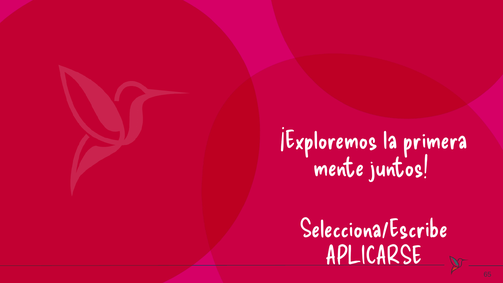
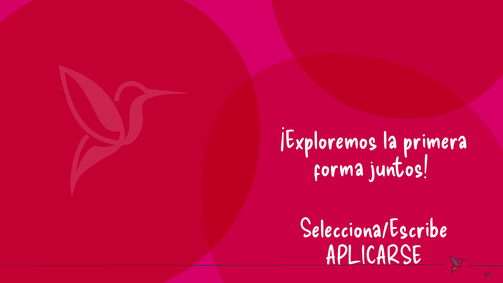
mente: mente -> forma (339, 168)
